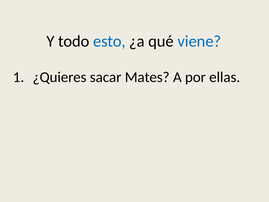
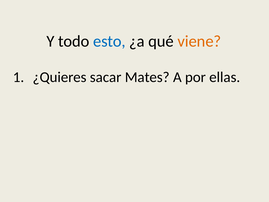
viene colour: blue -> orange (199, 41)
